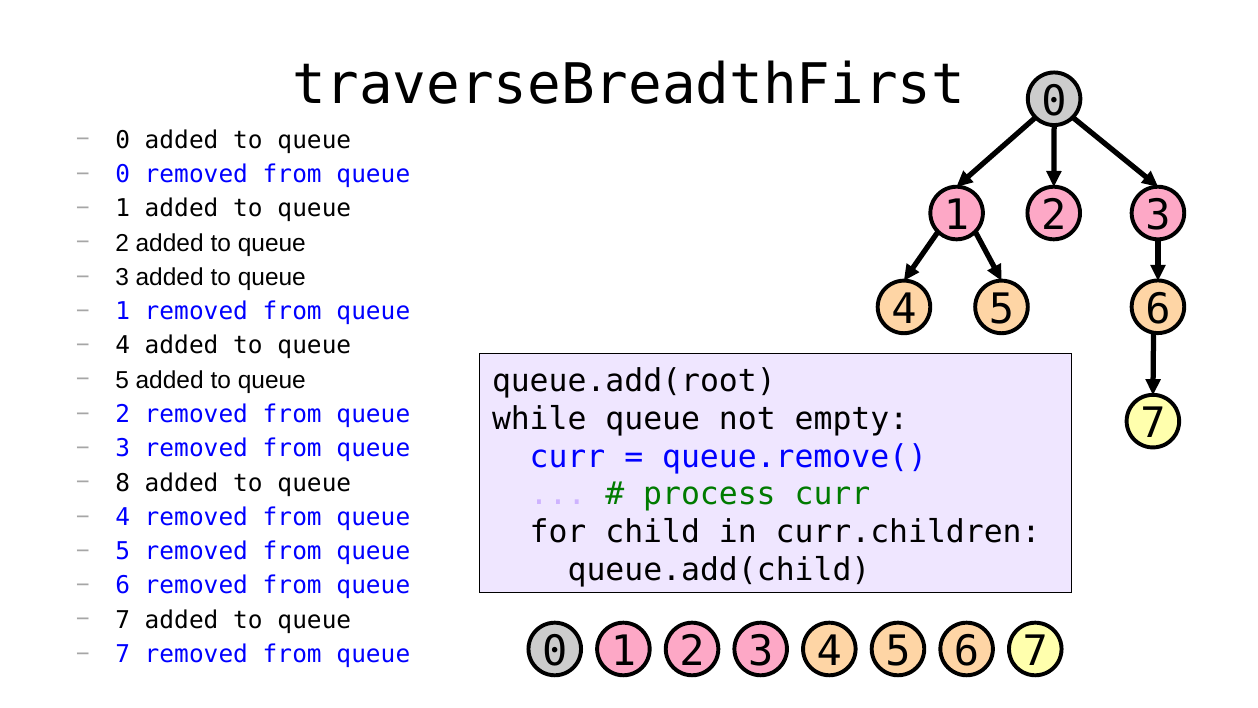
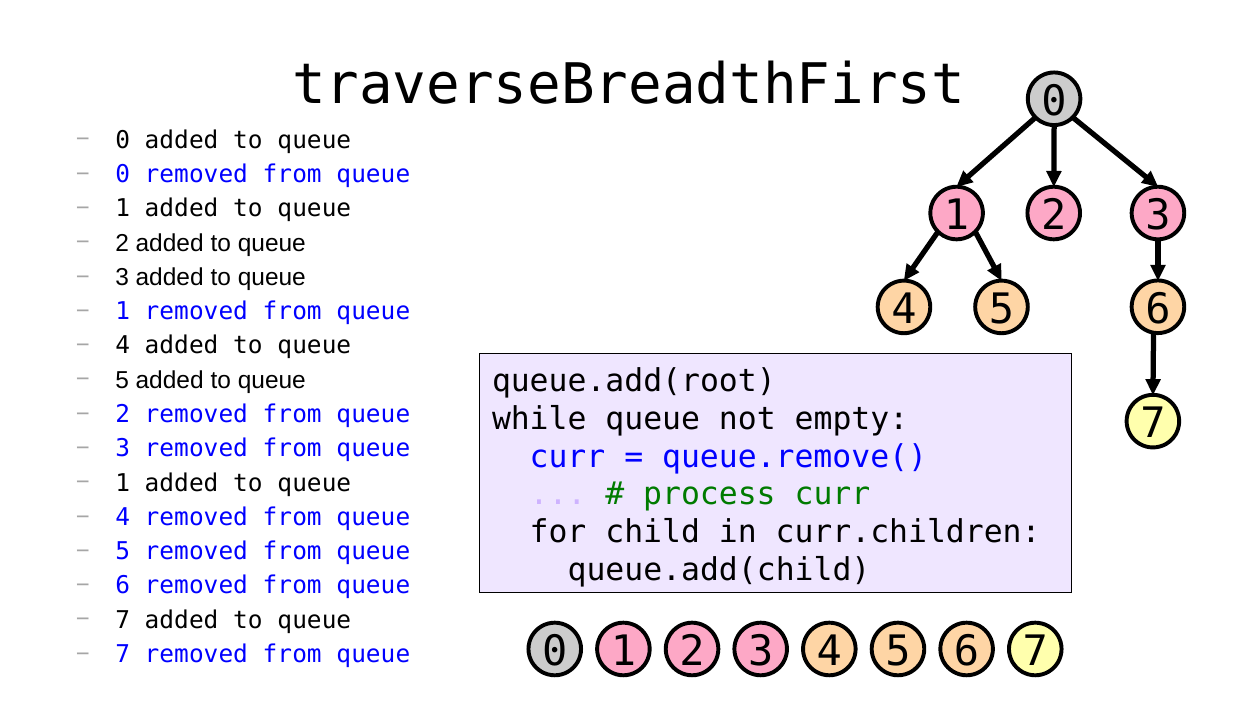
8: 8 -> 1 (123, 483)
